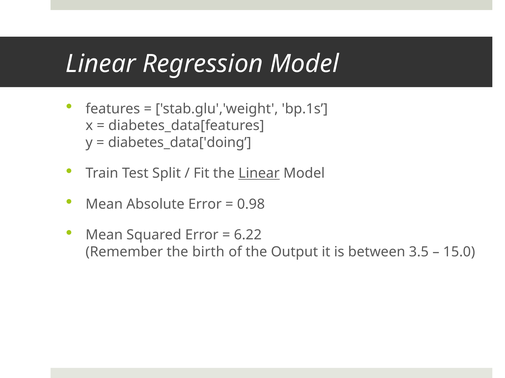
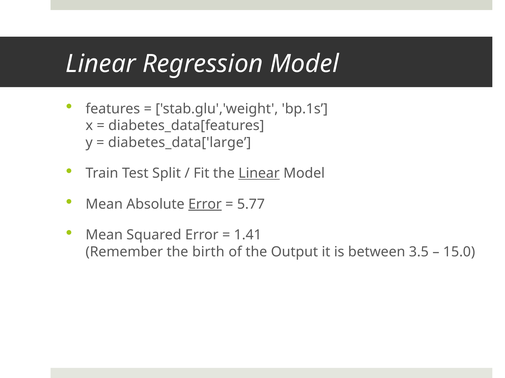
diabetes_data['doing: diabetes_data['doing -> diabetes_data['large (180, 143)
Error underline: none -> present (205, 205)
0.98: 0.98 -> 5.77 (251, 205)
6.22: 6.22 -> 1.41 (248, 235)
